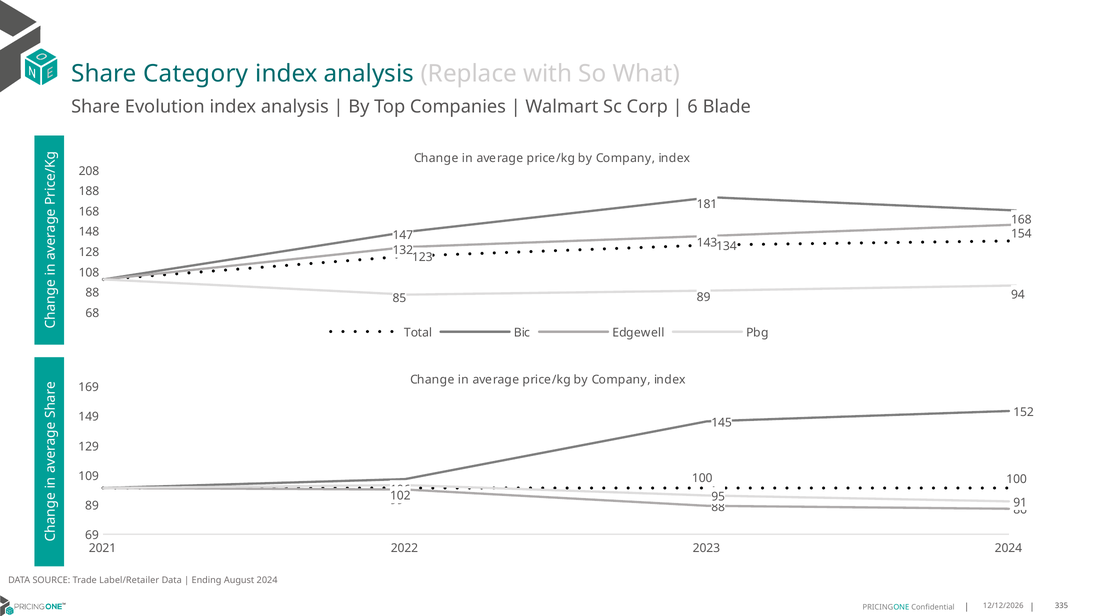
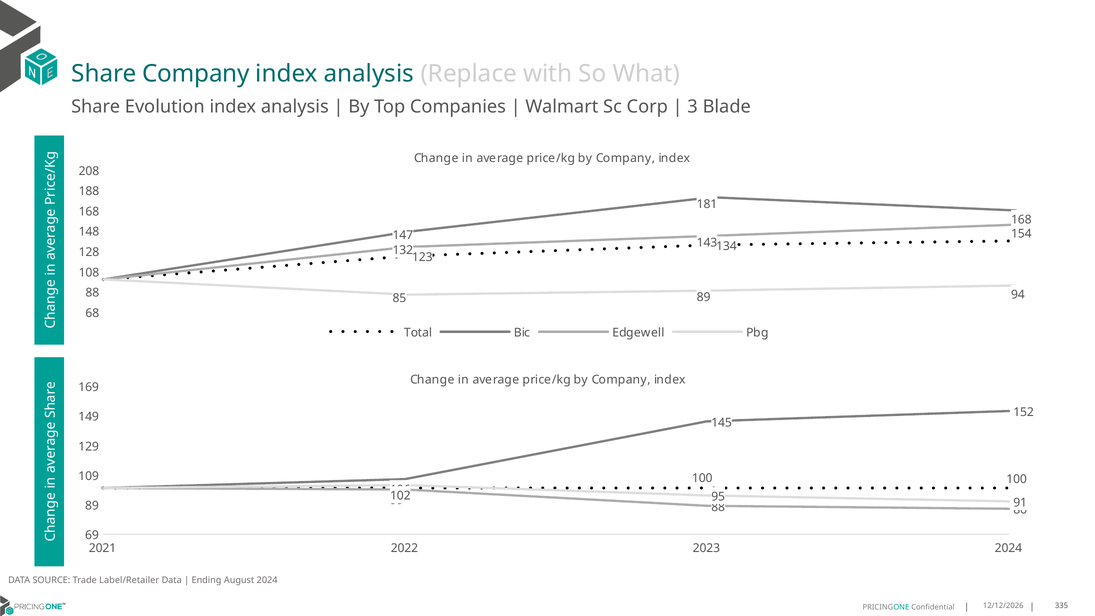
Share Category: Category -> Company (196, 74)
6: 6 -> 3 (693, 107)
